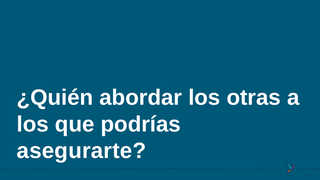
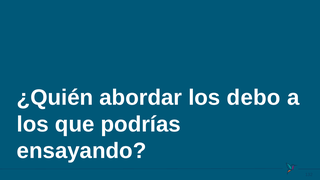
otras: otras -> debo (254, 98)
asegurarte: asegurarte -> ensayando (82, 151)
